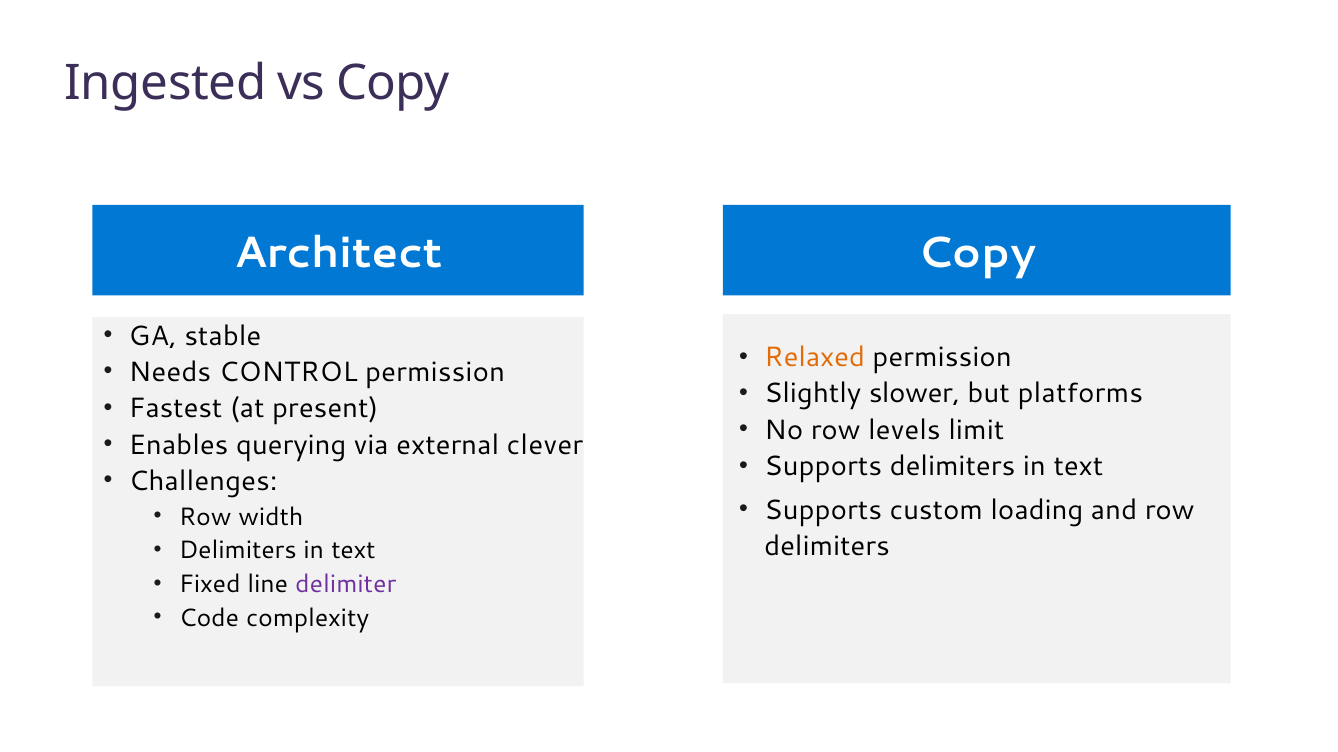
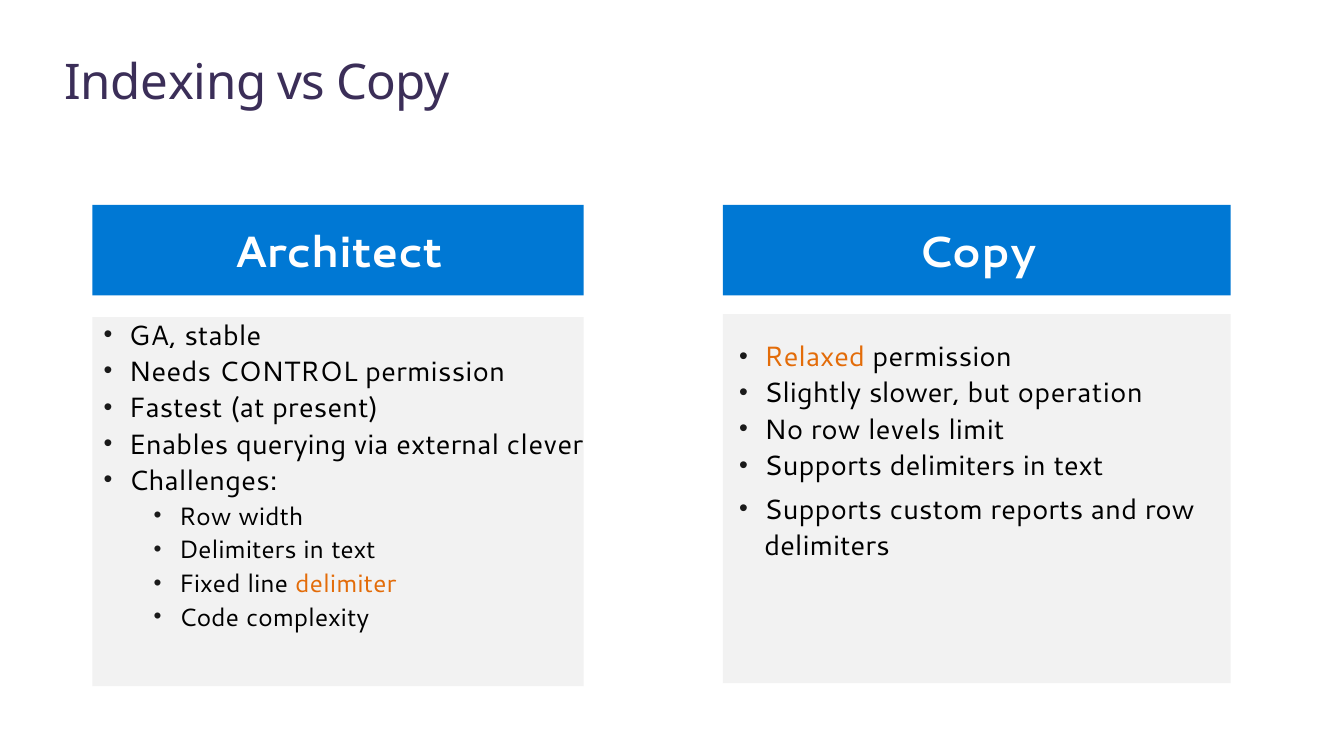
Ingested: Ingested -> Indexing (165, 83)
platforms: platforms -> operation (1080, 394)
loading: loading -> reports (1037, 510)
delimiter colour: purple -> orange (346, 585)
